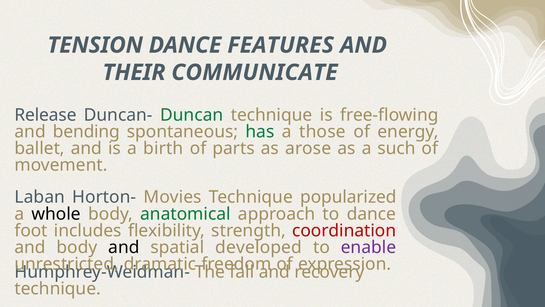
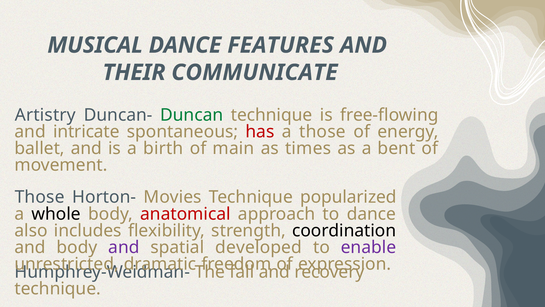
TENSION: TENSION -> MUSICAL (95, 45)
Release: Release -> Artistry (45, 115)
bending: bending -> intricate (86, 131)
has colour: green -> red (260, 131)
parts: parts -> main (234, 148)
arose: arose -> times (308, 148)
such: such -> bent (397, 148)
Laban: Laban -> Those (40, 197)
anatomical colour: green -> red (185, 214)
foot: foot -> also (31, 230)
coordination colour: red -> black (344, 230)
and colour: black -> purple (124, 247)
